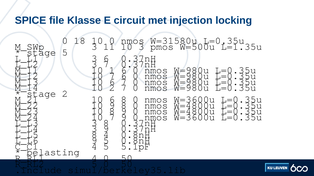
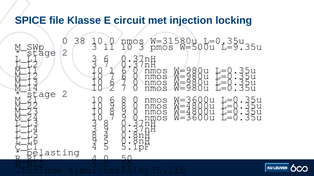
18: 18 -> 38 (80, 41)
L=1.35u: L=1.35u -> L=9.35u (241, 47)
5: 5 -> 2 (65, 53)
